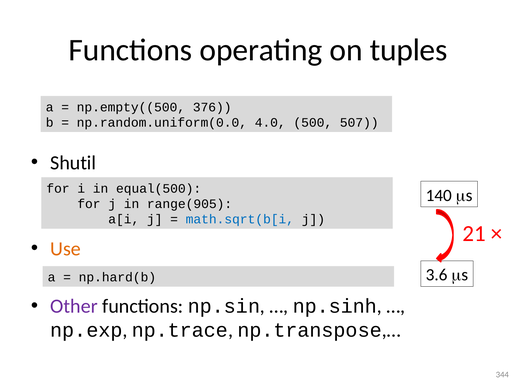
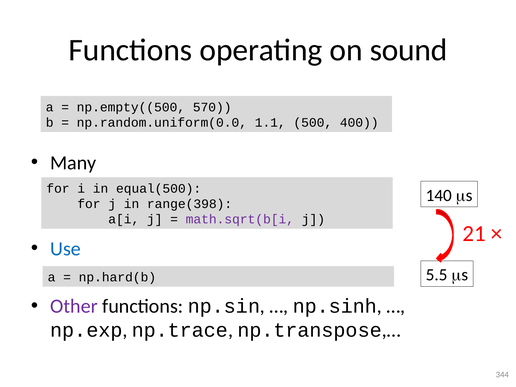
tuples: tuples -> sound (409, 50)
376: 376 -> 570 (212, 107)
4.0: 4.0 -> 1.1 (270, 123)
507: 507 -> 400 (359, 123)
Shutil: Shutil -> Many (73, 163)
range(905: range(905 -> range(398 (190, 204)
math.sqrt(b[i colour: blue -> purple (240, 219)
Use colour: orange -> blue (66, 249)
3.6: 3.6 -> 5.5 (437, 275)
